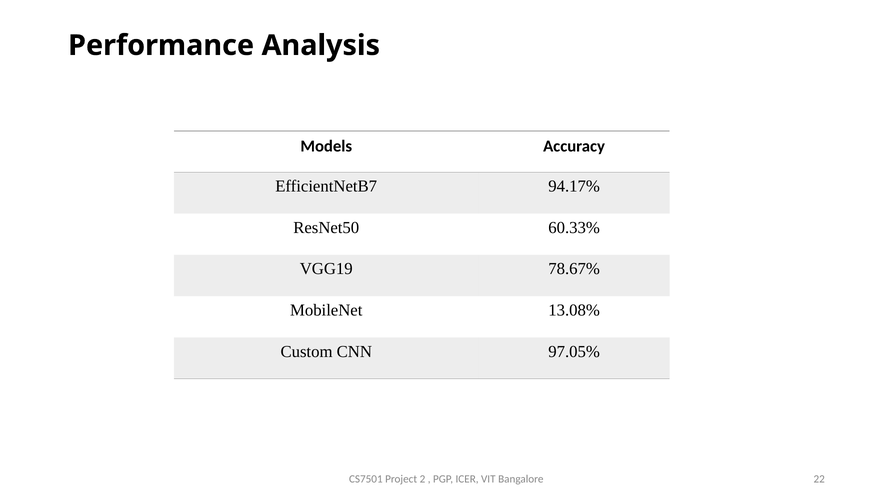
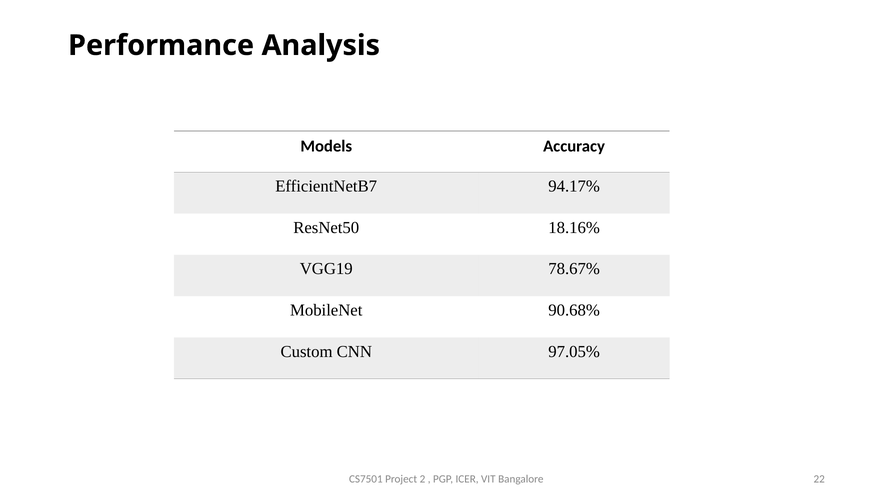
60.33%: 60.33% -> 18.16% (574, 228)
13.08%: 13.08% -> 90.68% (574, 310)
